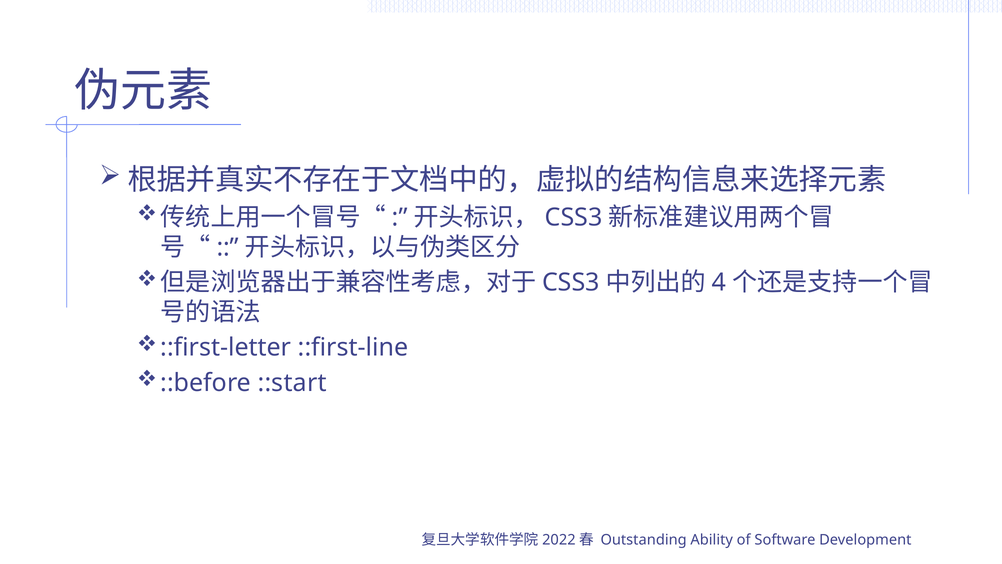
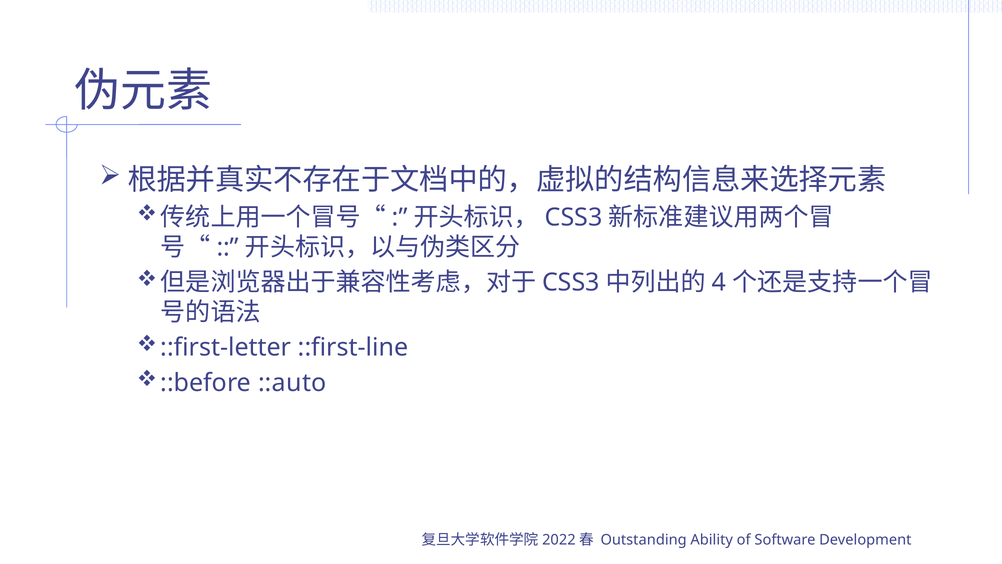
::start: ::start -> ::auto (292, 383)
